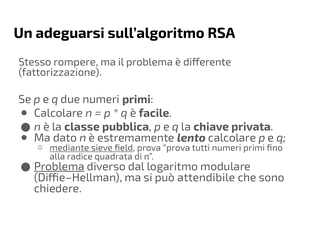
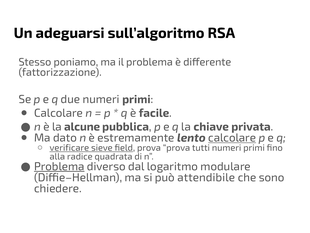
rompere: rompere -> poniamo (76, 62)
classe: classe -> alcune (82, 126)
calcolare underline: none -> present (232, 138)
mediante: mediante -> verificare (69, 148)
